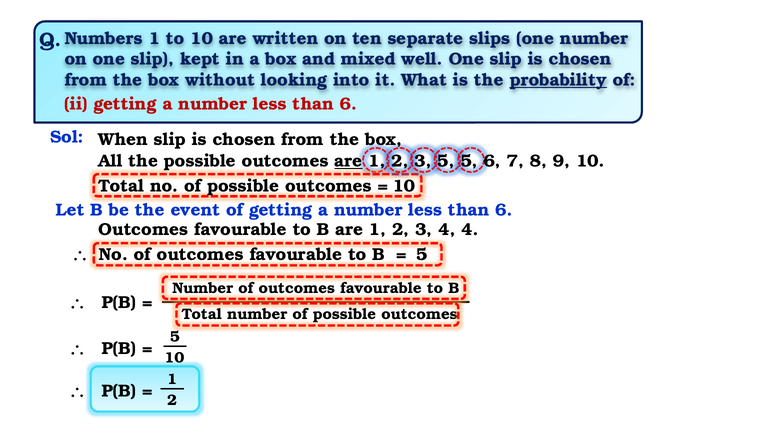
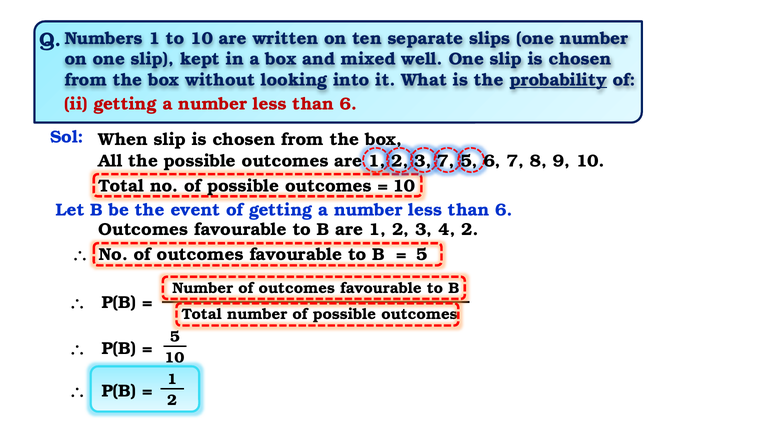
are underline: present -> none (348, 161)
3 5: 5 -> 7 (446, 161)
4: 4 -> 2 (470, 229)
